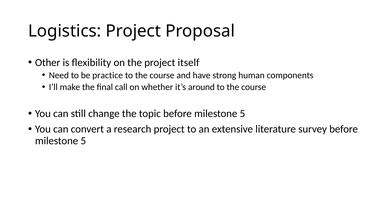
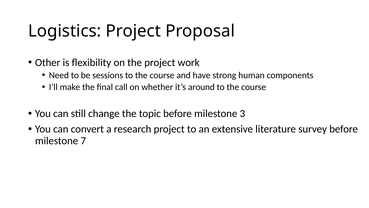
itself: itself -> work (189, 62)
practice: practice -> sessions (108, 75)
topic before milestone 5: 5 -> 3 (242, 113)
5: 5 -> 7 (83, 140)
